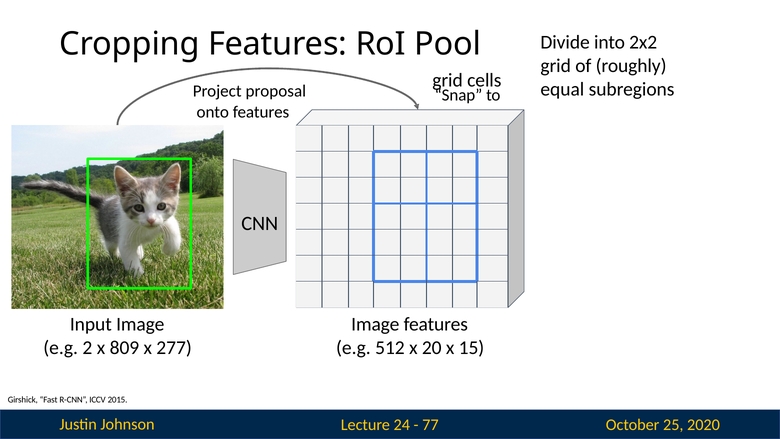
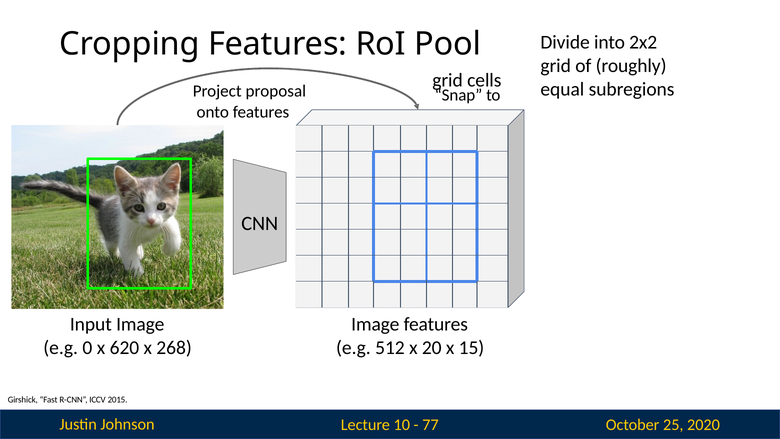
2: 2 -> 0 (87, 348)
809: 809 -> 620 (124, 348)
277: 277 -> 268 (174, 348)
24: 24 -> 10 (402, 425)
